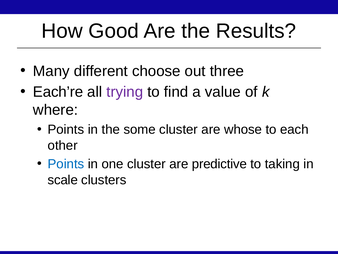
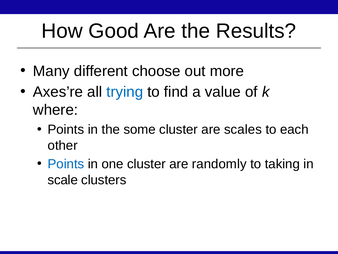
three: three -> more (227, 71)
Each’re: Each’re -> Axes’re (58, 92)
trying colour: purple -> blue (125, 92)
whose: whose -> scales (243, 129)
predictive: predictive -> randomly (219, 164)
